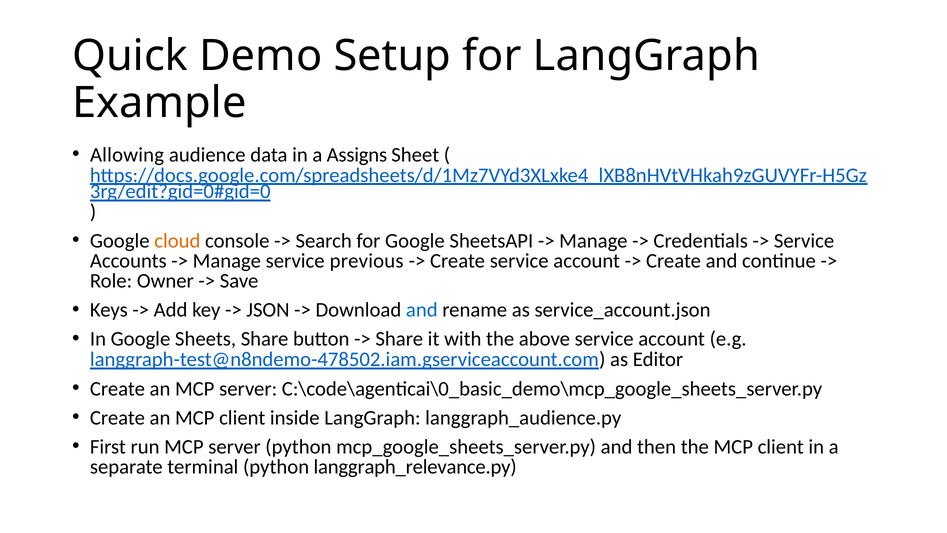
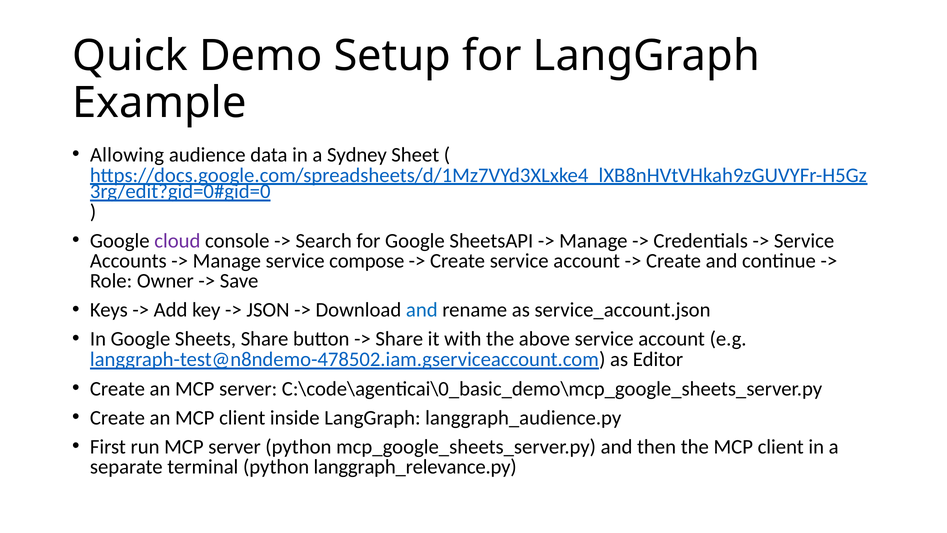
Assigns: Assigns -> Sydney (357, 155)
cloud colour: orange -> purple (177, 241)
previous: previous -> compose (367, 261)
